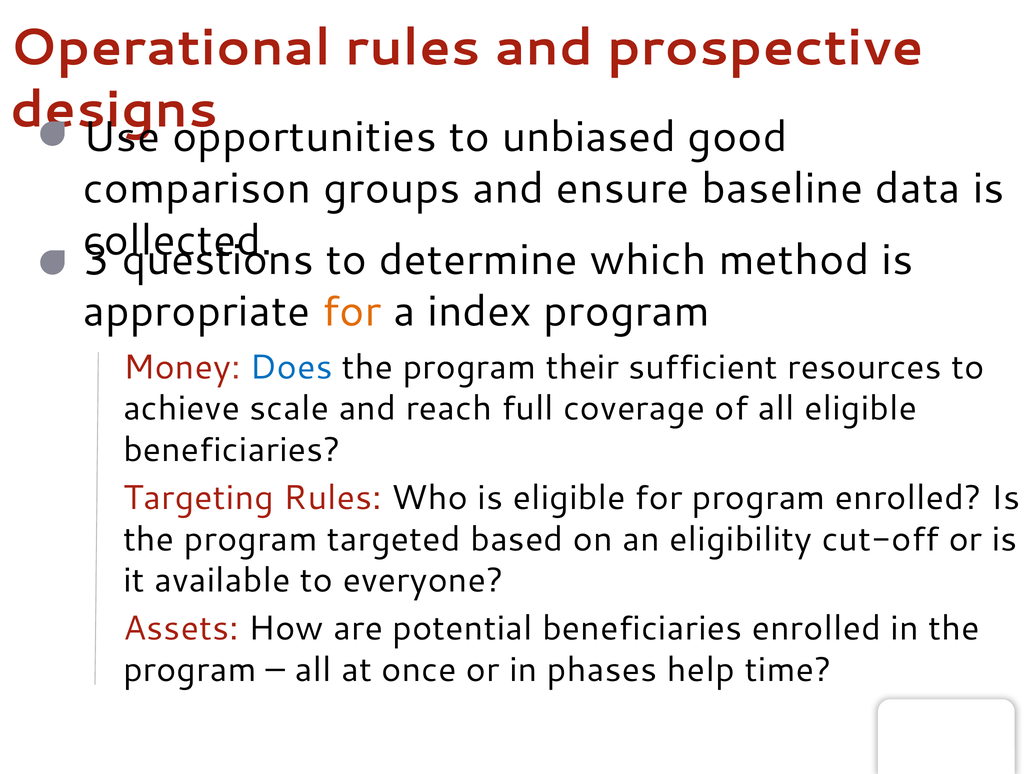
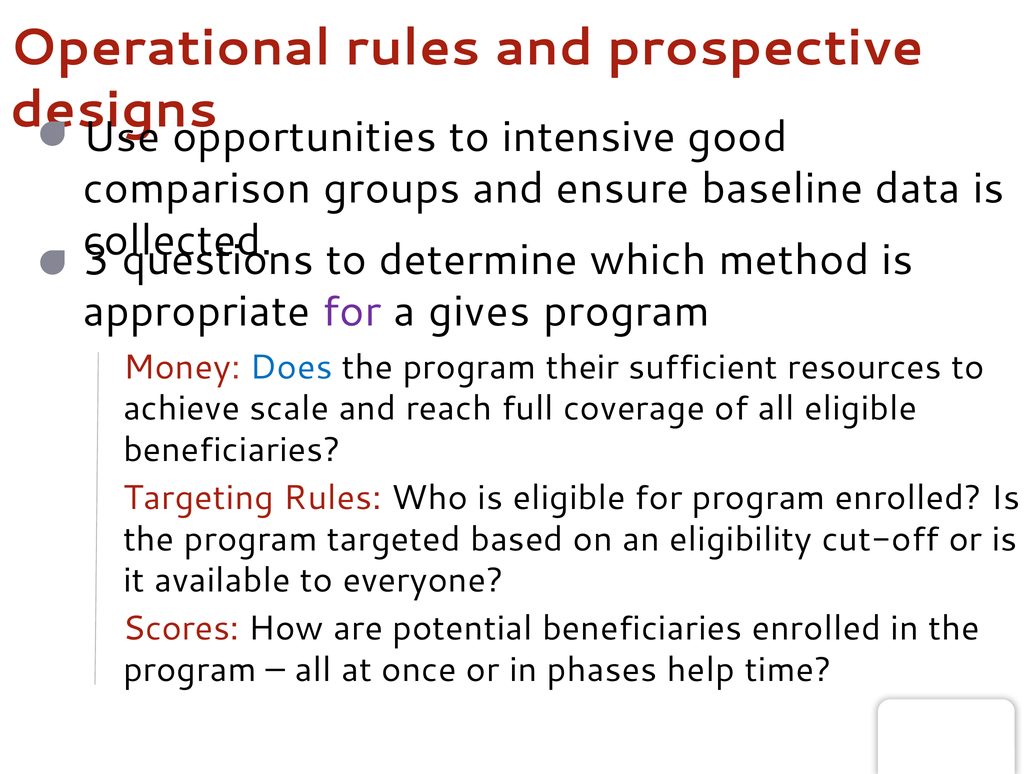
unbiased: unbiased -> intensive (589, 137)
for colour: orange -> purple (352, 311)
index: index -> gives (479, 311)
Assets: Assets -> Scores (181, 628)
